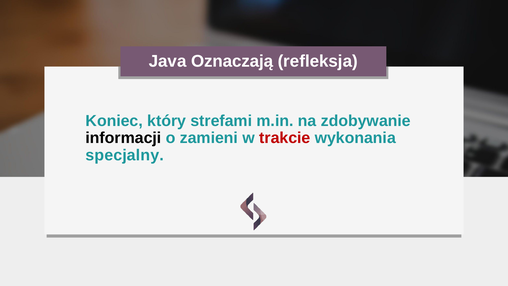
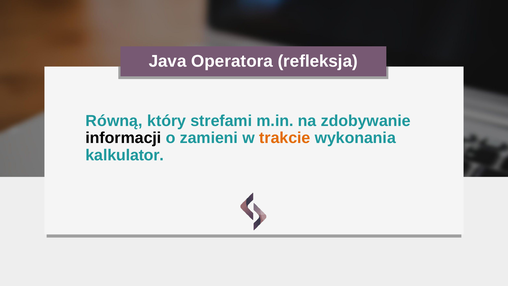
Oznaczają: Oznaczają -> Operatora (232, 61)
Koniec: Koniec -> Równą (114, 121)
trakcie colour: red -> orange (285, 138)
specjalny: specjalny -> kalkulator (125, 155)
